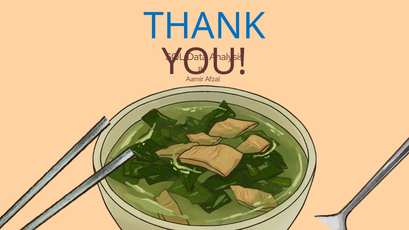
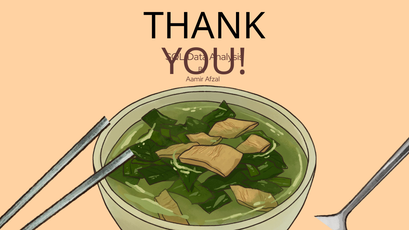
THANK colour: blue -> black (204, 26)
